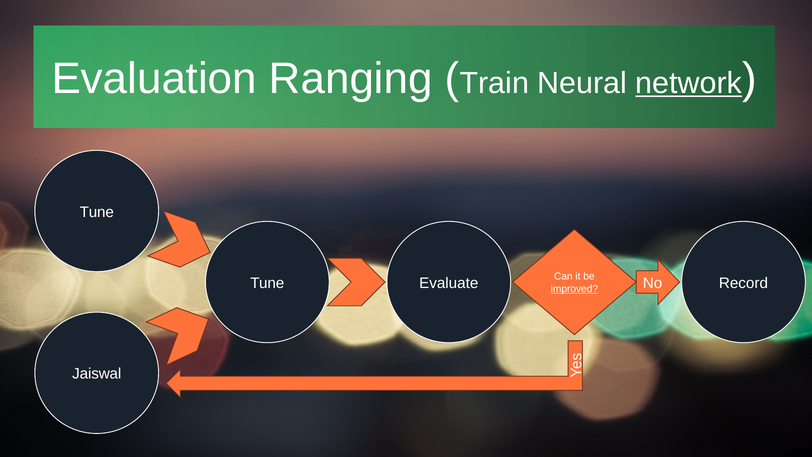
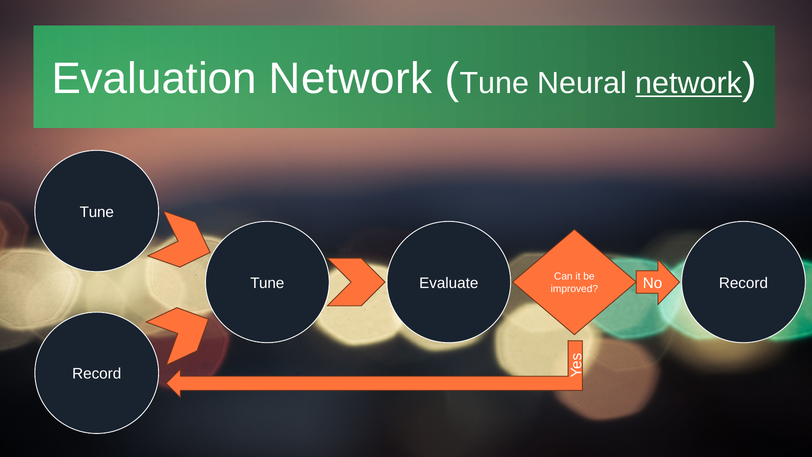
Evaluation Ranging: Ranging -> Network (351, 79)
Train: Train -> Tune (494, 83)
improved underline: present -> none (574, 289)
Jaiswal: Jaiswal -> Record (97, 374)
